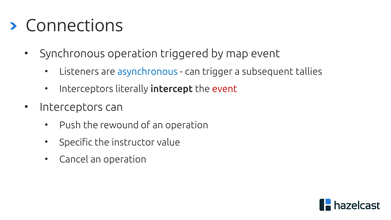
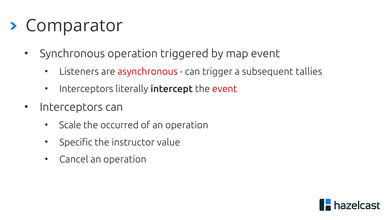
Connections: Connections -> Comparator (74, 26)
asynchronous colour: blue -> red (148, 72)
Push: Push -> Scale (70, 125)
rewound: rewound -> occurred (119, 125)
